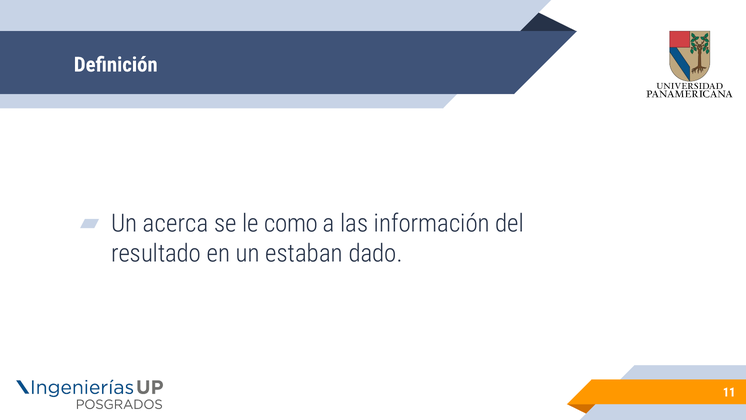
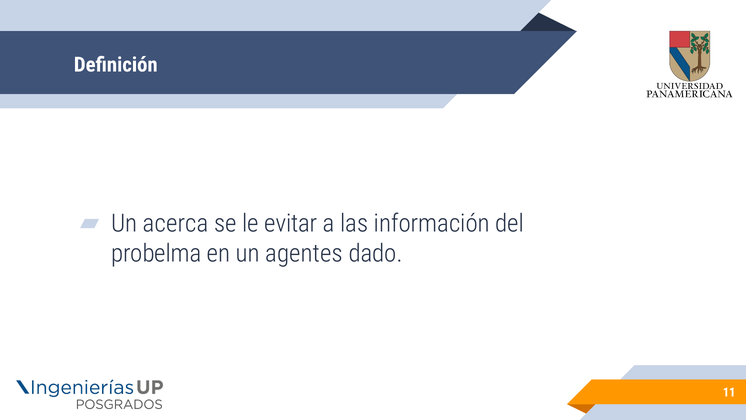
como: como -> evitar (291, 223)
resultado: resultado -> probelma (156, 253)
estaban: estaban -> agentes (304, 253)
